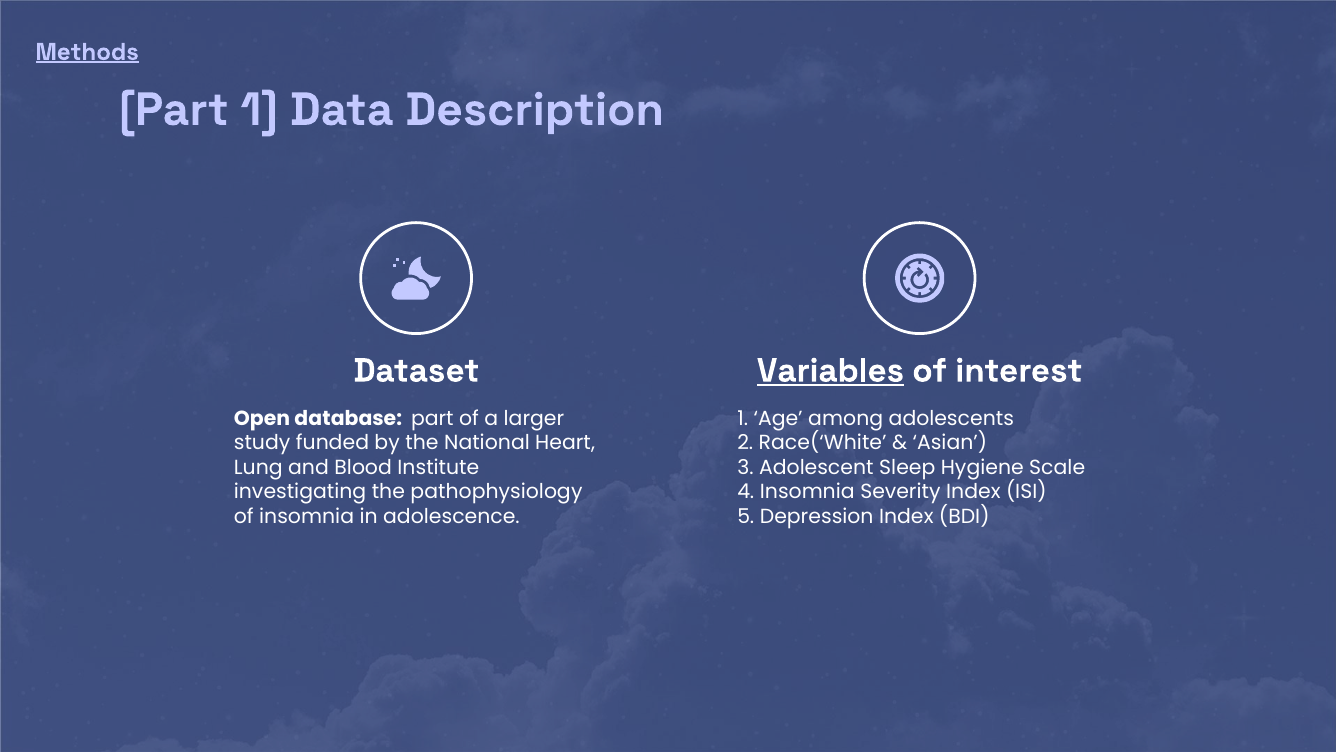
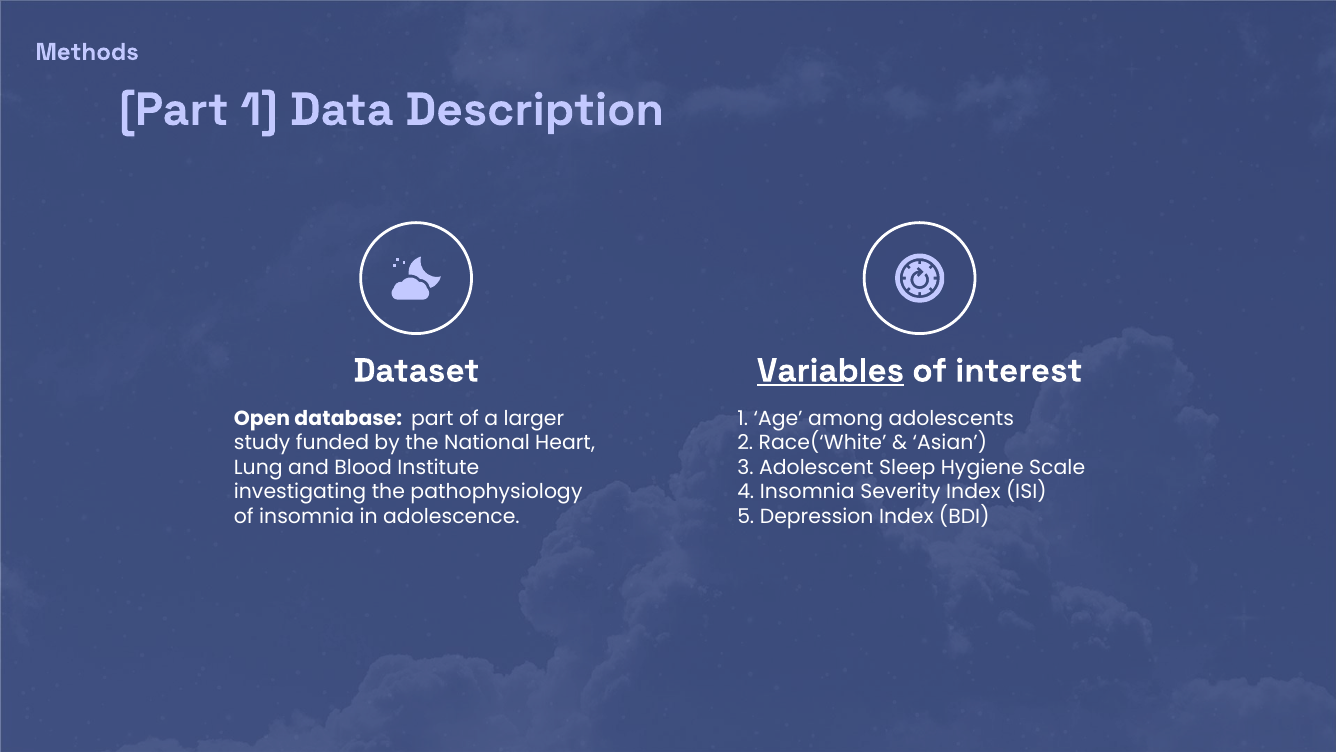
Methods underline: present -> none (87, 52)
